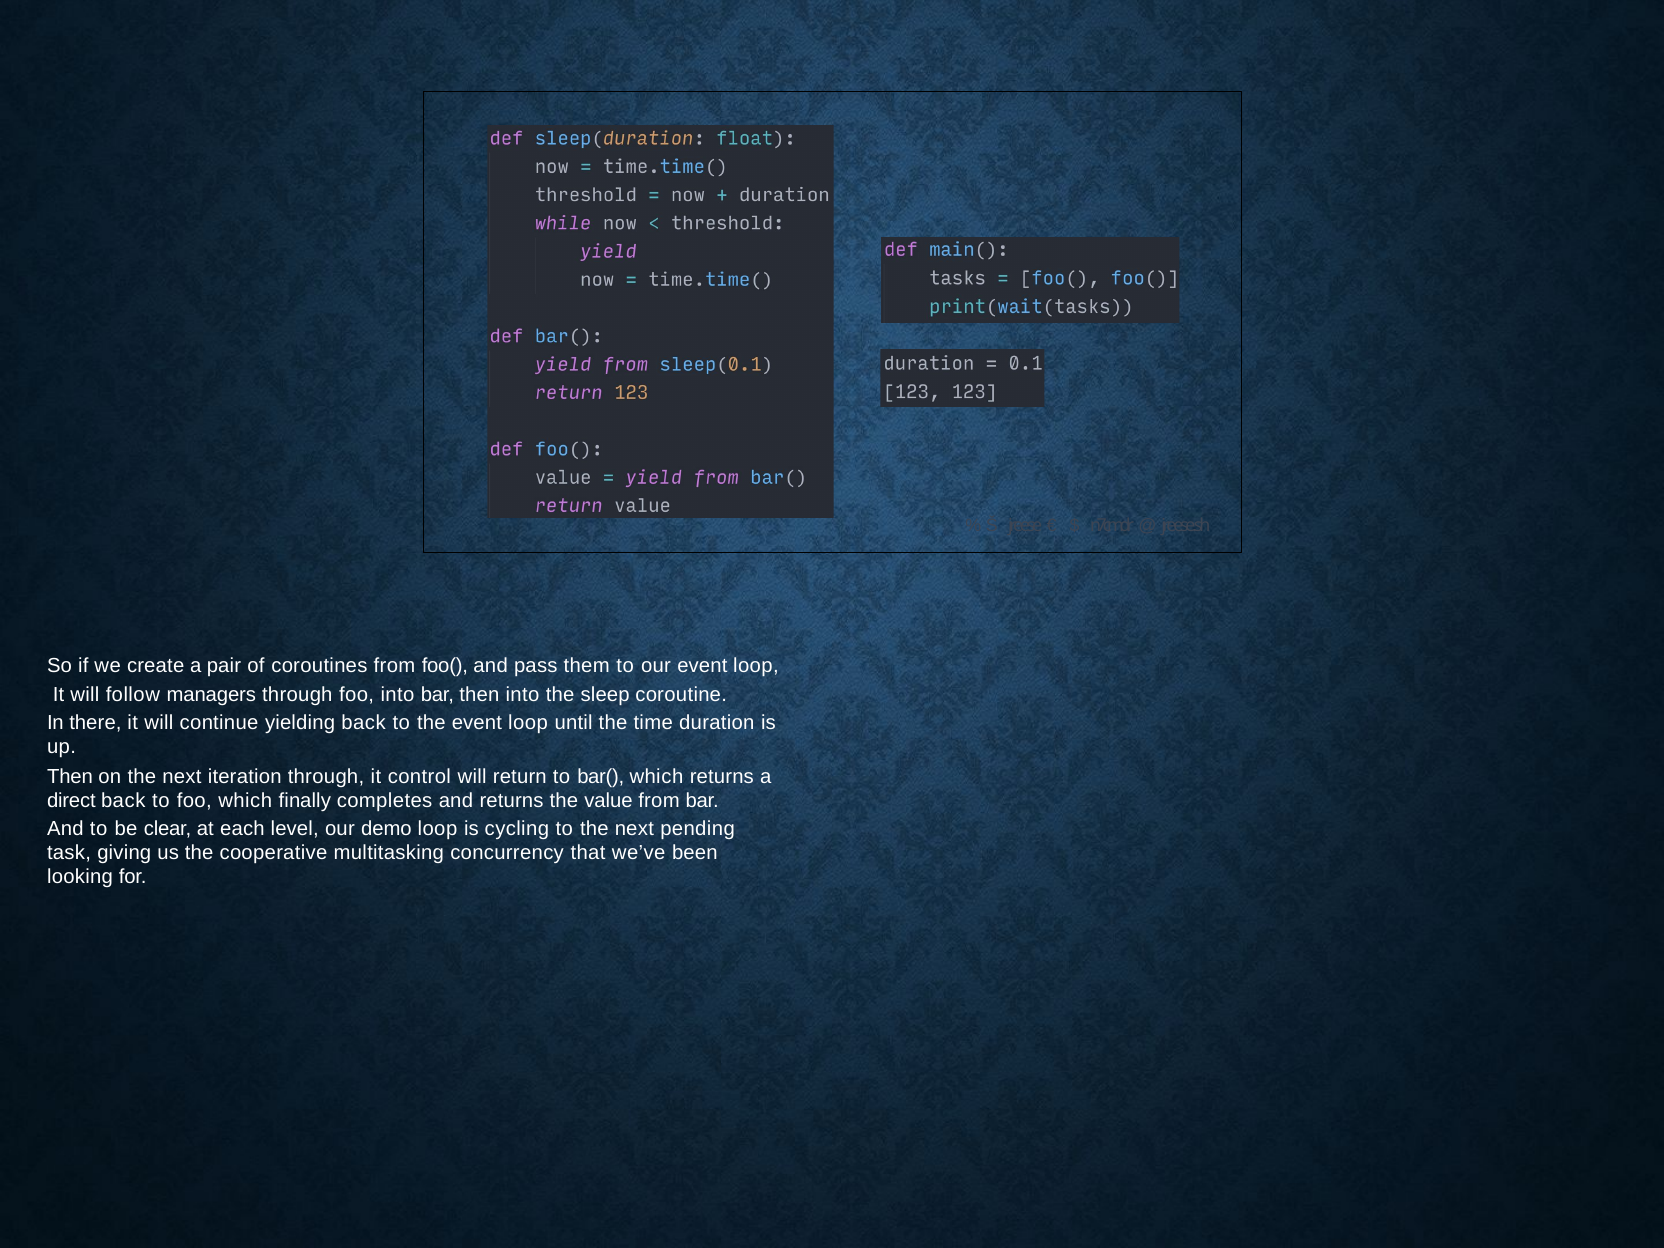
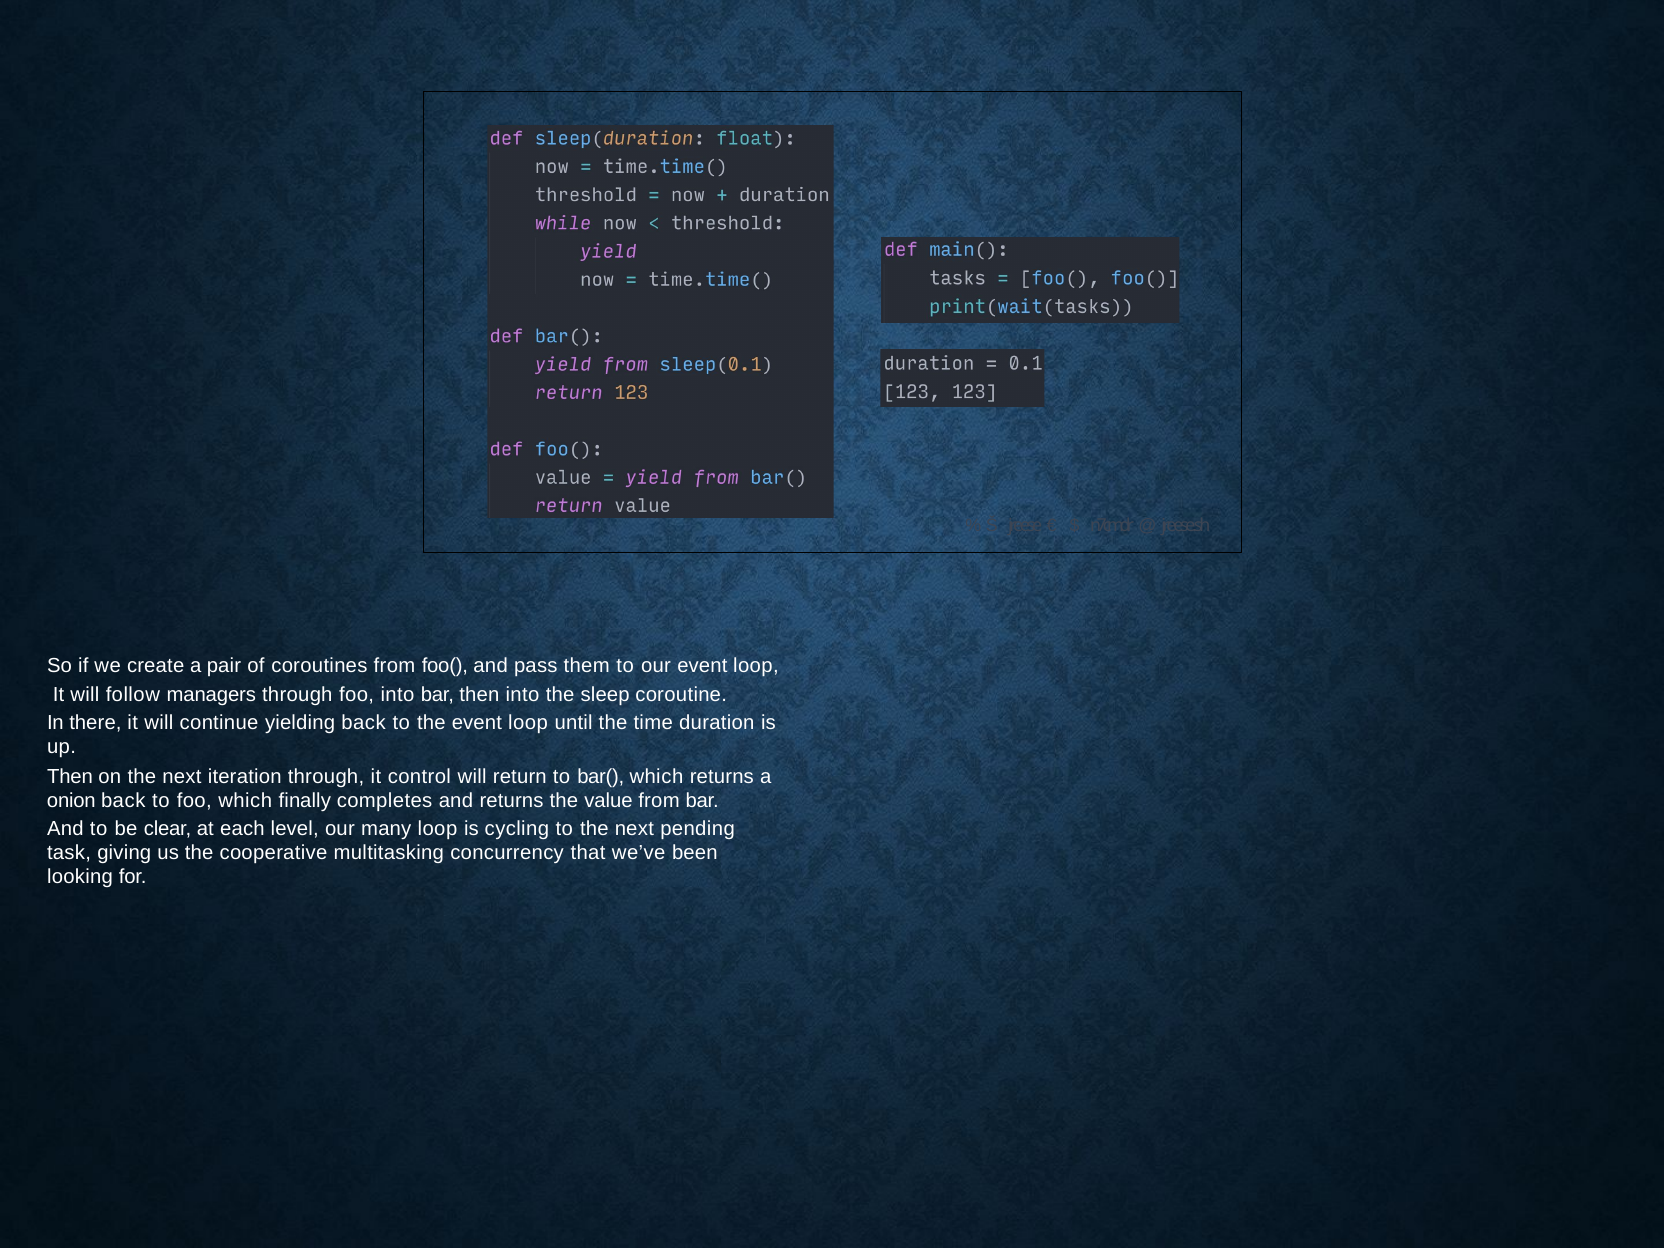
direct: direct -> onion (71, 801)
demo: demo -> many (386, 829)
